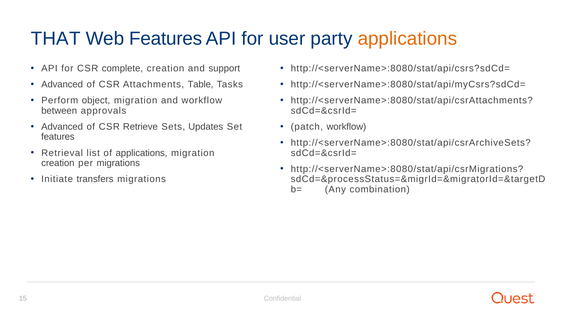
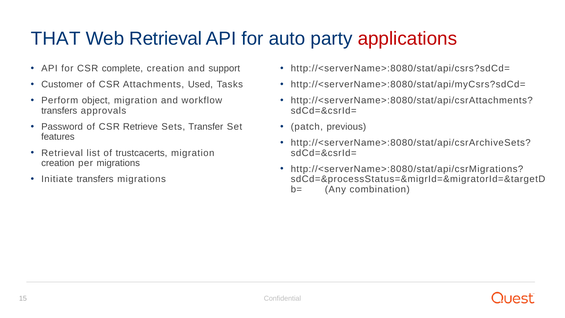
Web Features: Features -> Retrieval (166, 39)
user: user -> auto (287, 39)
applications colour: orange -> red (407, 39)
Advanced: Advanced -> Customer (62, 84)
Table: Table -> Used (200, 84)
between: between -> transfers (59, 111)
Advanced: Advanced -> Password (62, 127)
Updates: Updates -> Transfer (206, 127)
patch workflow: workflow -> previous (346, 127)
of applications: applications -> trustcacerts (142, 153)
